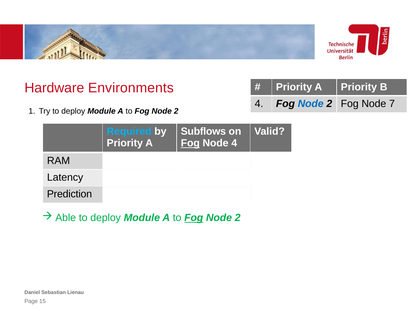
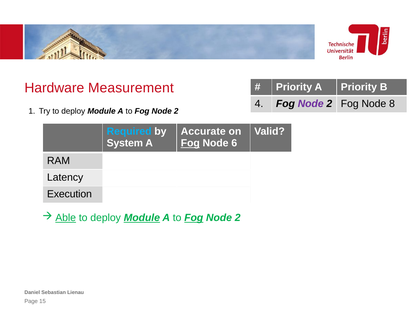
Environments: Environments -> Measurement (131, 88)
Node colour: blue -> purple (311, 104)
7: 7 -> 8 (392, 104)
Subflows: Subflows -> Accurate (203, 131)
Priority: Priority -> System (125, 143)
Node 4: 4 -> 6 (234, 143)
Prediction: Prediction -> Execution (69, 194)
Able underline: none -> present (66, 218)
Module underline: none -> present (142, 218)
